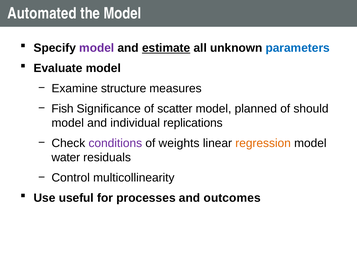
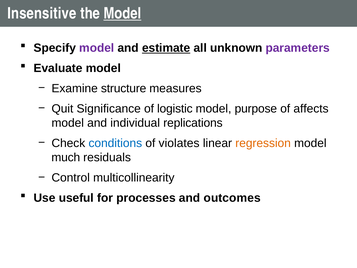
Automated: Automated -> Insensitive (42, 13)
Model underline: none -> present (122, 13)
parameters colour: blue -> purple (298, 48)
Fish: Fish -> Quit (62, 109)
scatter: scatter -> logistic (175, 109)
planned: planned -> purpose (256, 109)
should: should -> affects (311, 109)
conditions colour: purple -> blue (115, 143)
weights: weights -> violates (179, 143)
water: water -> much (66, 157)
